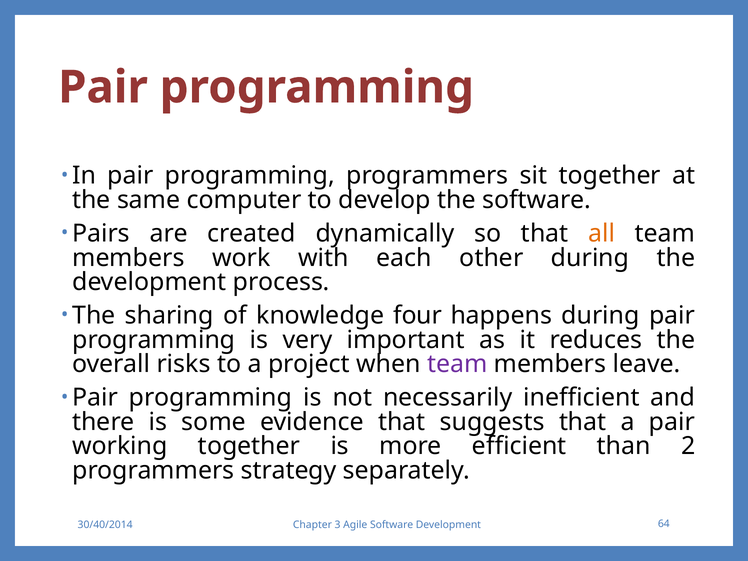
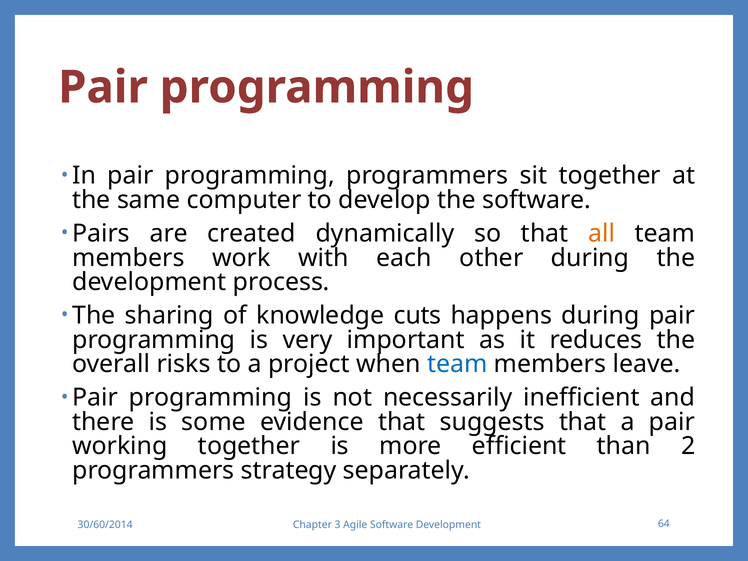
four: four -> cuts (418, 316)
team colour: purple -> blue (457, 364)
30/40/2014: 30/40/2014 -> 30/60/2014 (105, 525)
